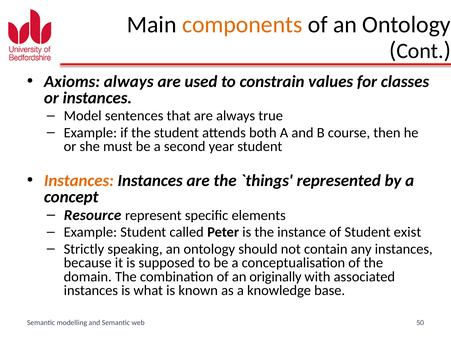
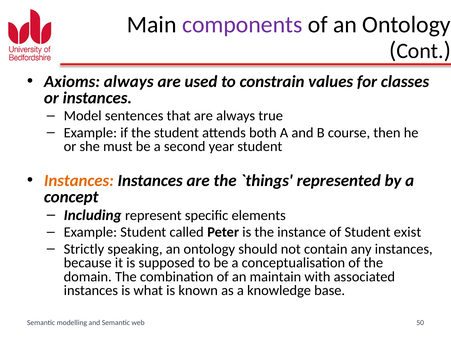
components colour: orange -> purple (242, 25)
Resource: Resource -> Including (93, 215)
originally: originally -> maintain (275, 277)
